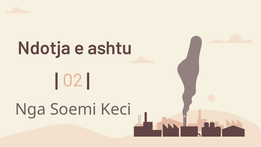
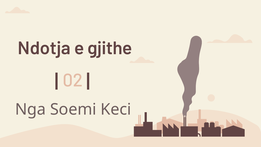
ashtu: ashtu -> gjithe (110, 48)
